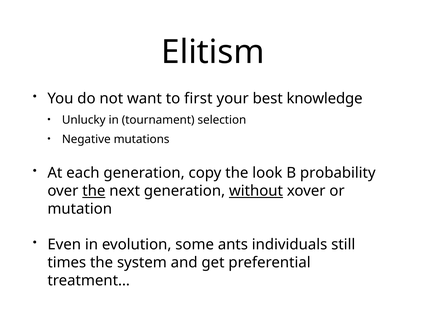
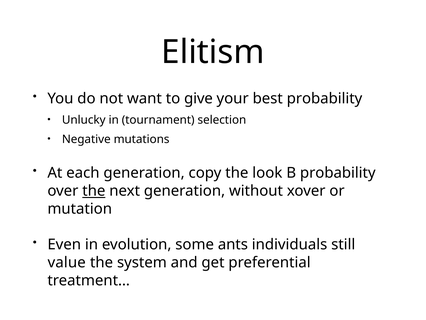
first: first -> give (198, 99)
best knowledge: knowledge -> probability (324, 99)
without underline: present -> none (256, 191)
times: times -> value (67, 262)
